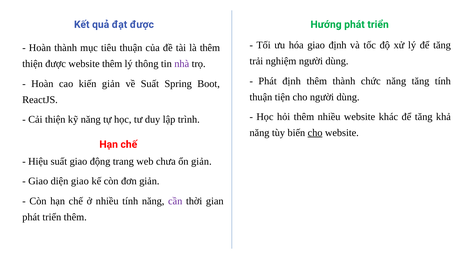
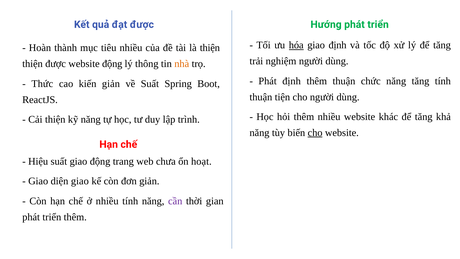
hóa underline: none -> present (296, 45)
tiêu thuận: thuận -> nhiều (131, 48)
là thêm: thêm -> thiện (210, 48)
website thêm: thêm -> động (112, 64)
nhà colour: purple -> orange (182, 64)
thêm thành: thành -> thuận (344, 81)
Hoàn: Hoàn -> Thức (42, 84)
ổn giản: giản -> hoạt (201, 161)
